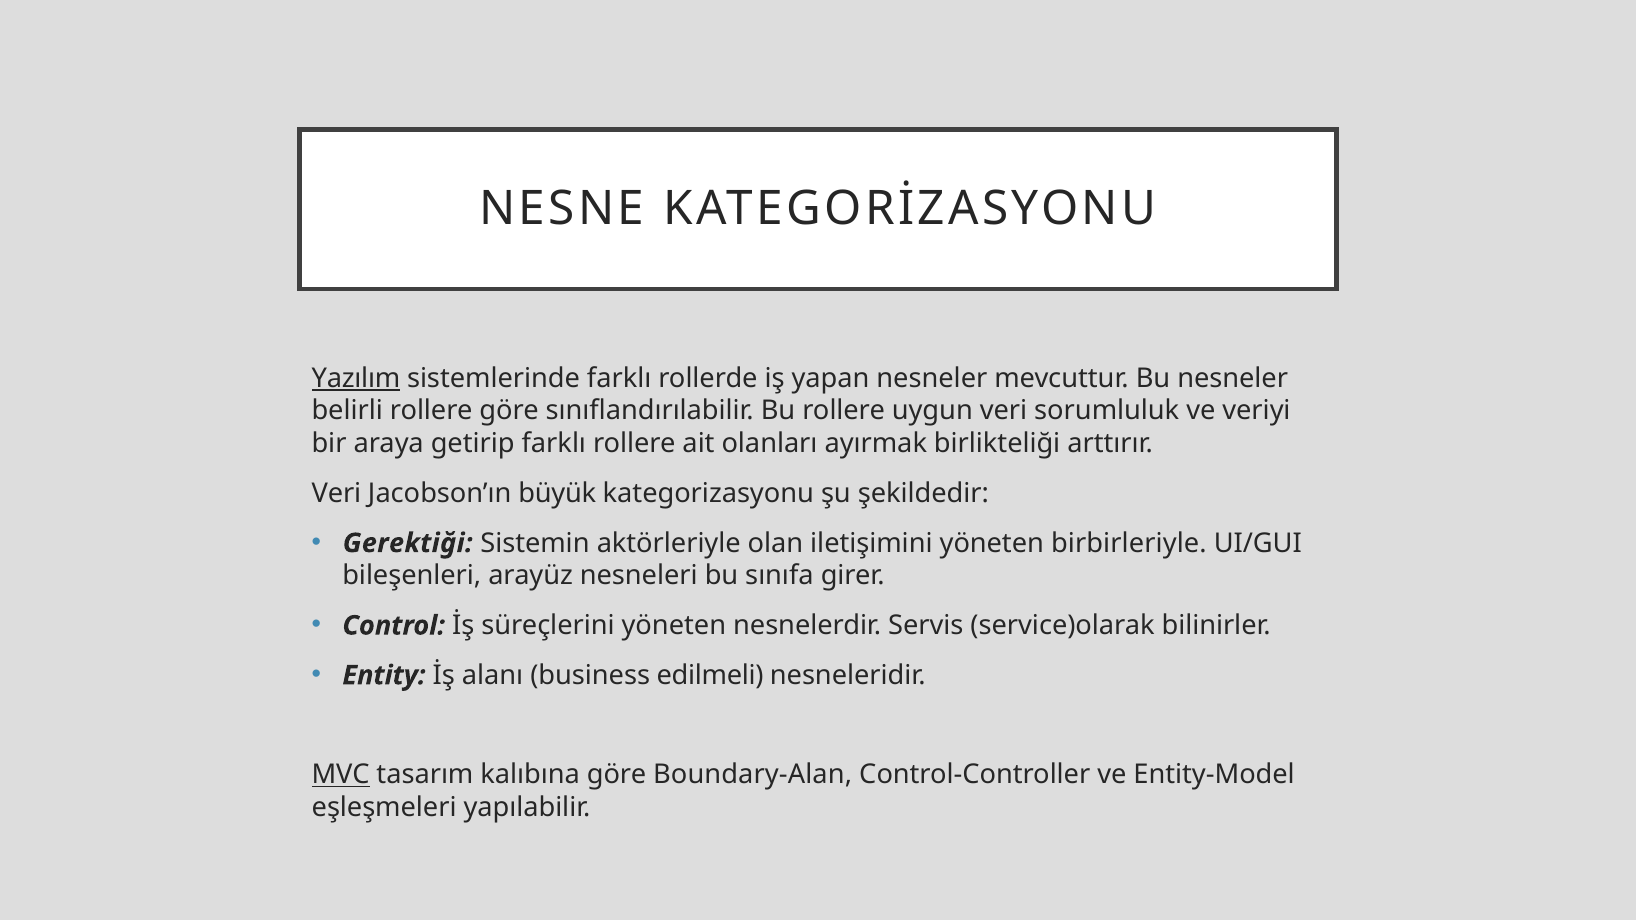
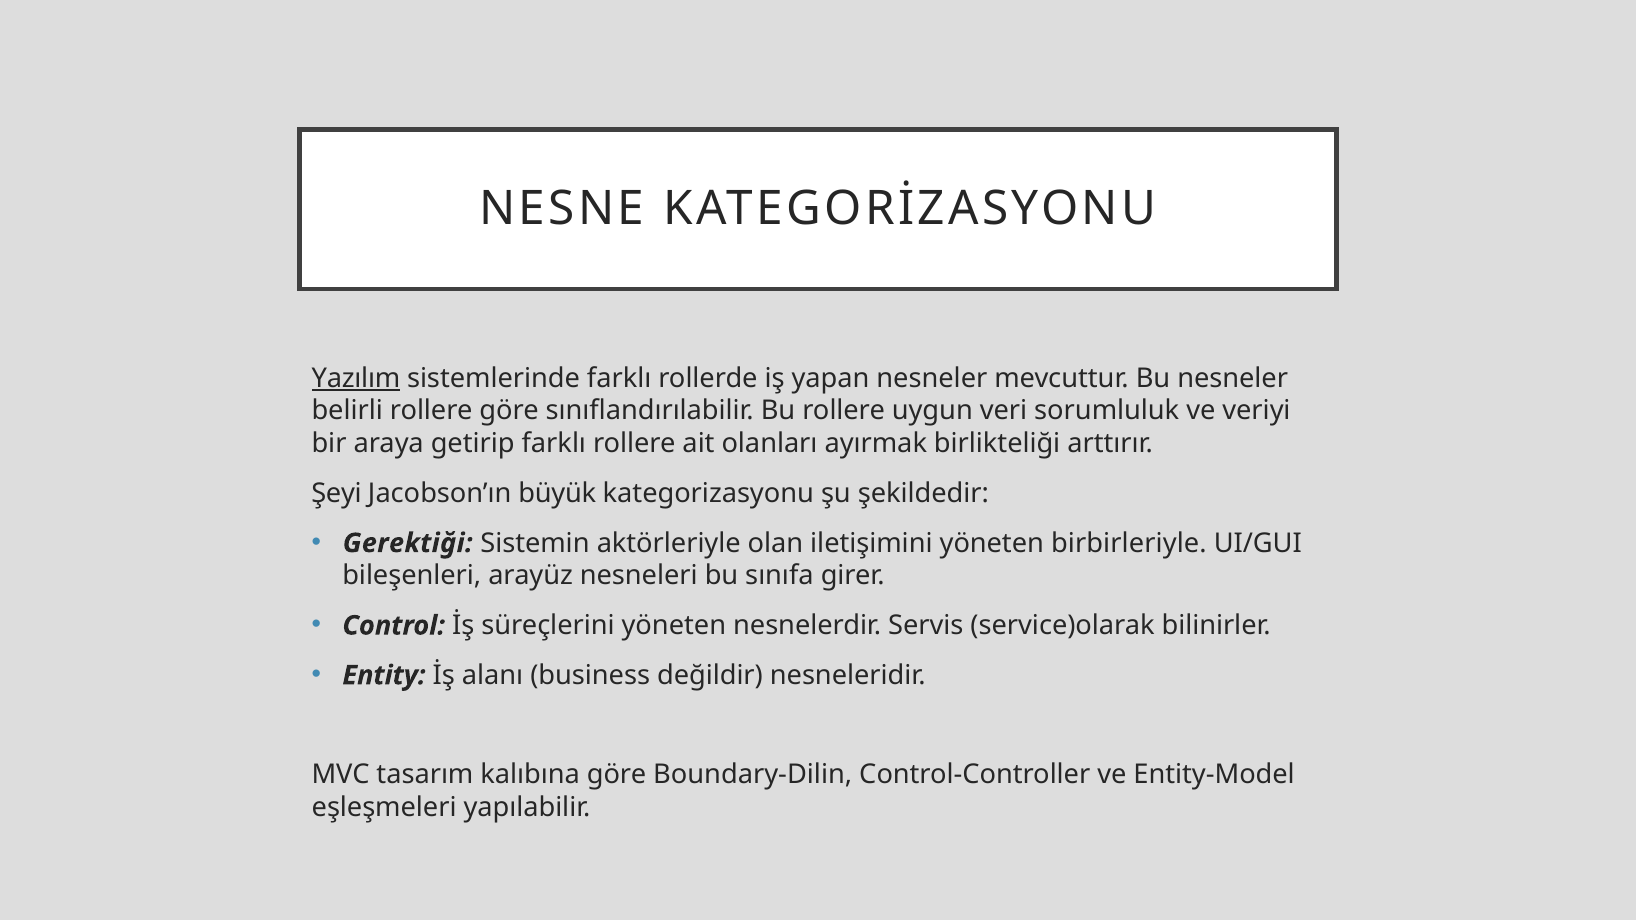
Veri: Veri -> Şeyi (337, 494)
edilmeli: edilmeli -> değildir (710, 676)
MVC underline: present -> none (341, 775)
Boundary-Alan: Boundary-Alan -> Boundary-Dilin (753, 775)
